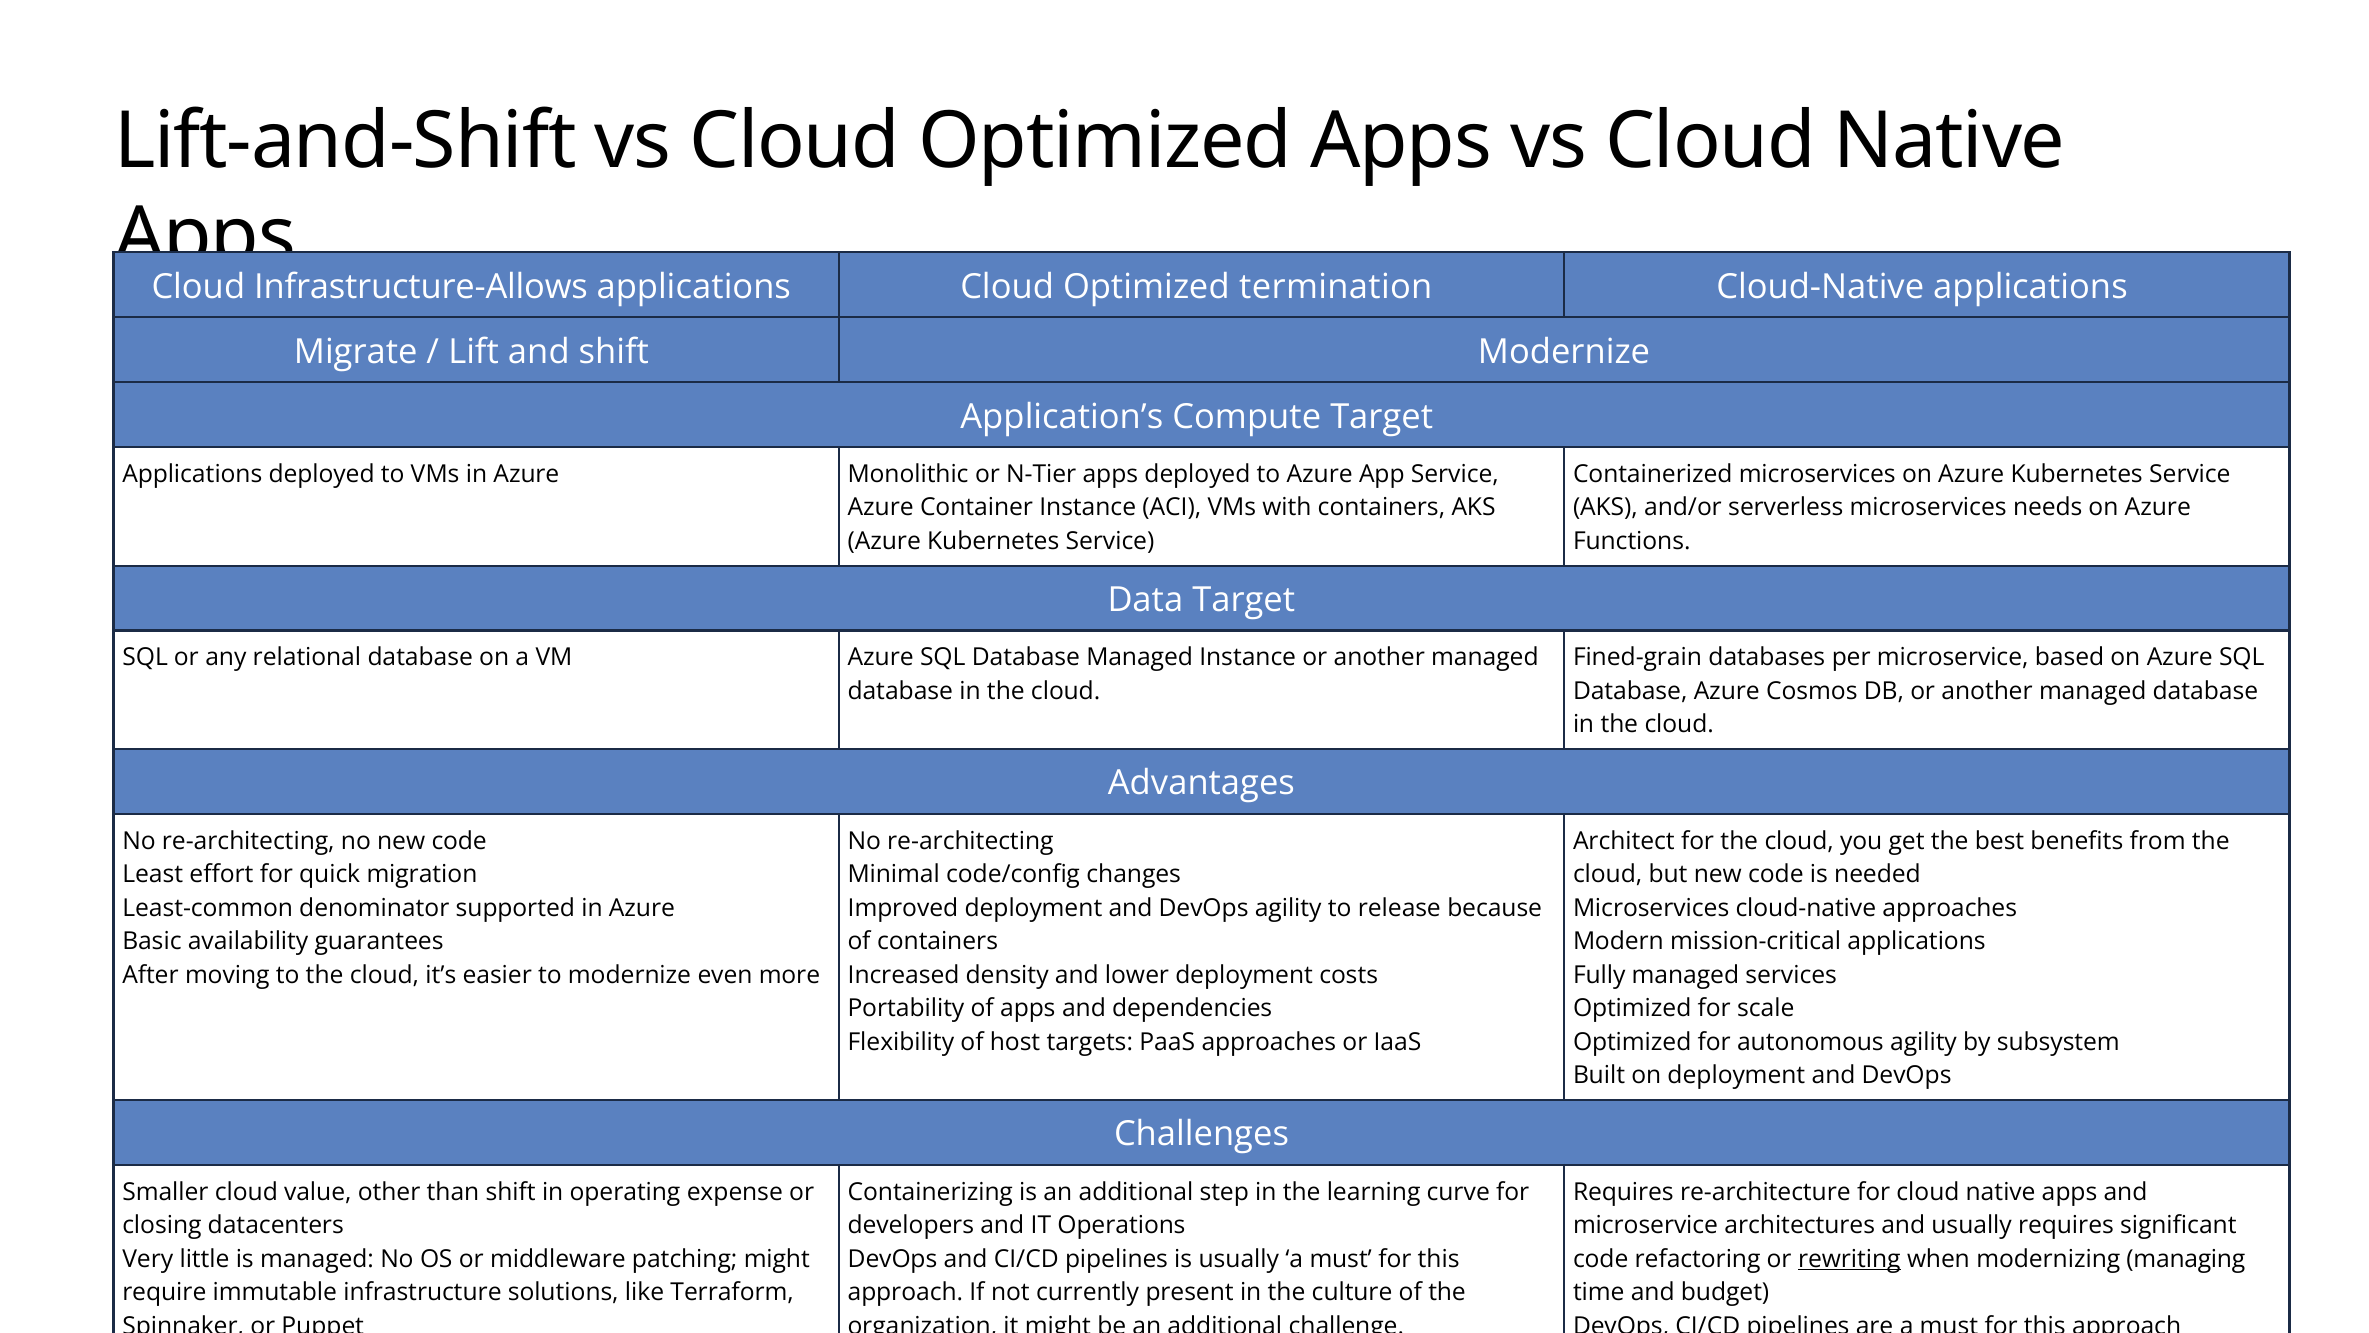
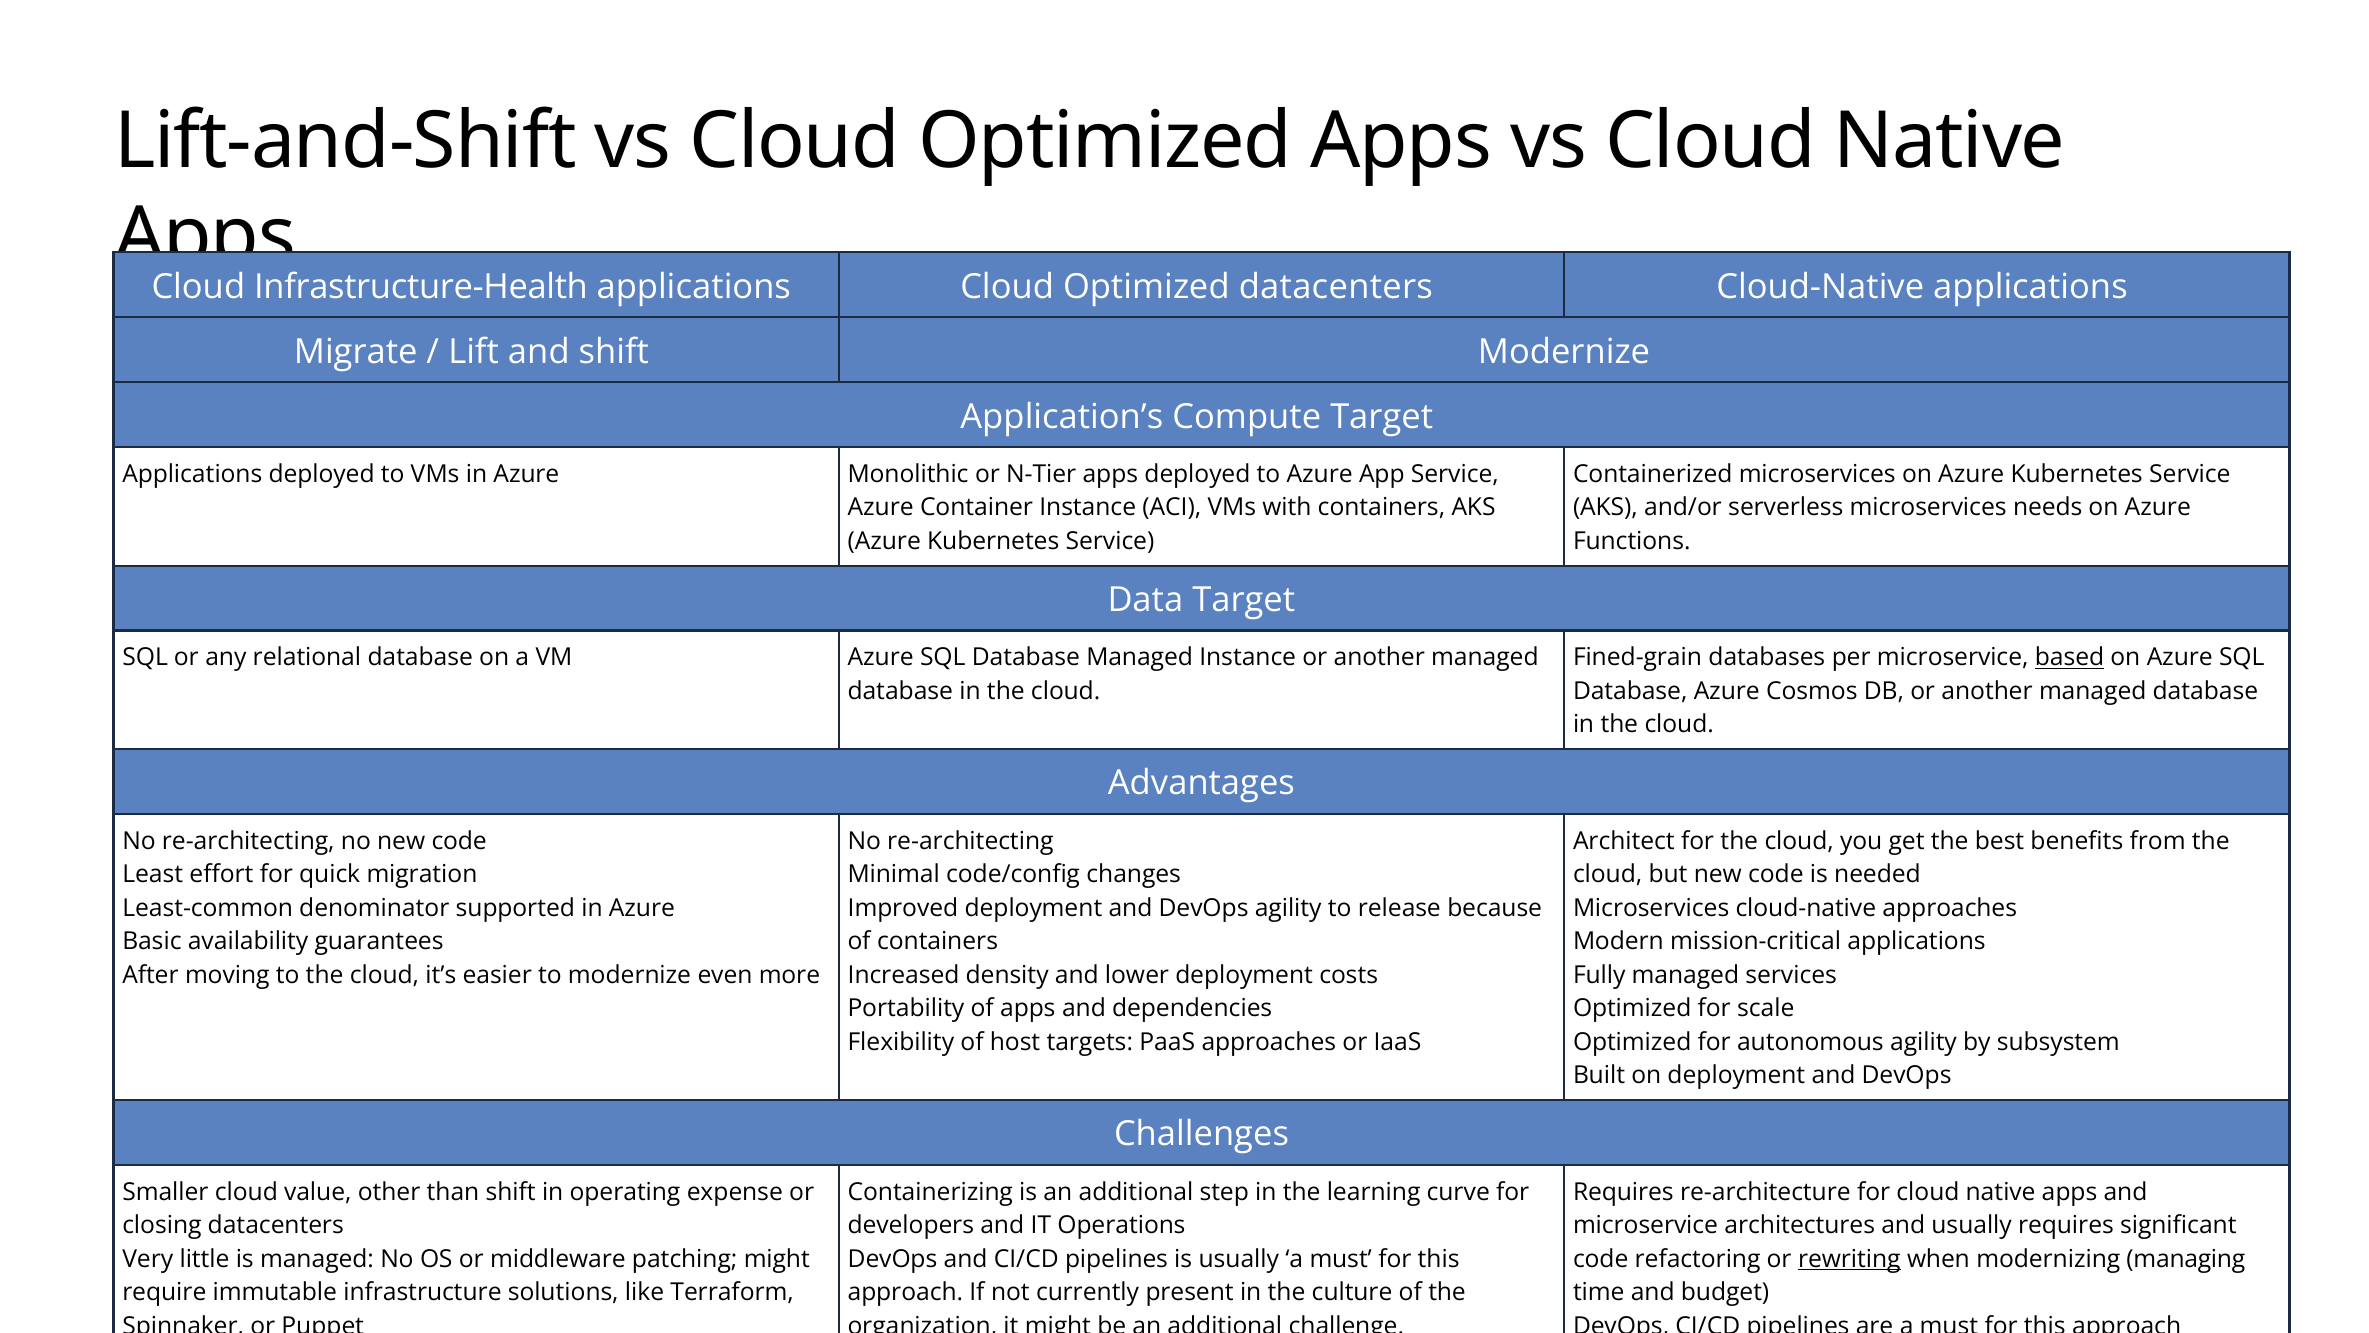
Infrastructure-Allows: Infrastructure-Allows -> Infrastructure-Health (421, 287)
Optimized termination: termination -> datacenters (1336, 287)
based underline: none -> present (2070, 657)
